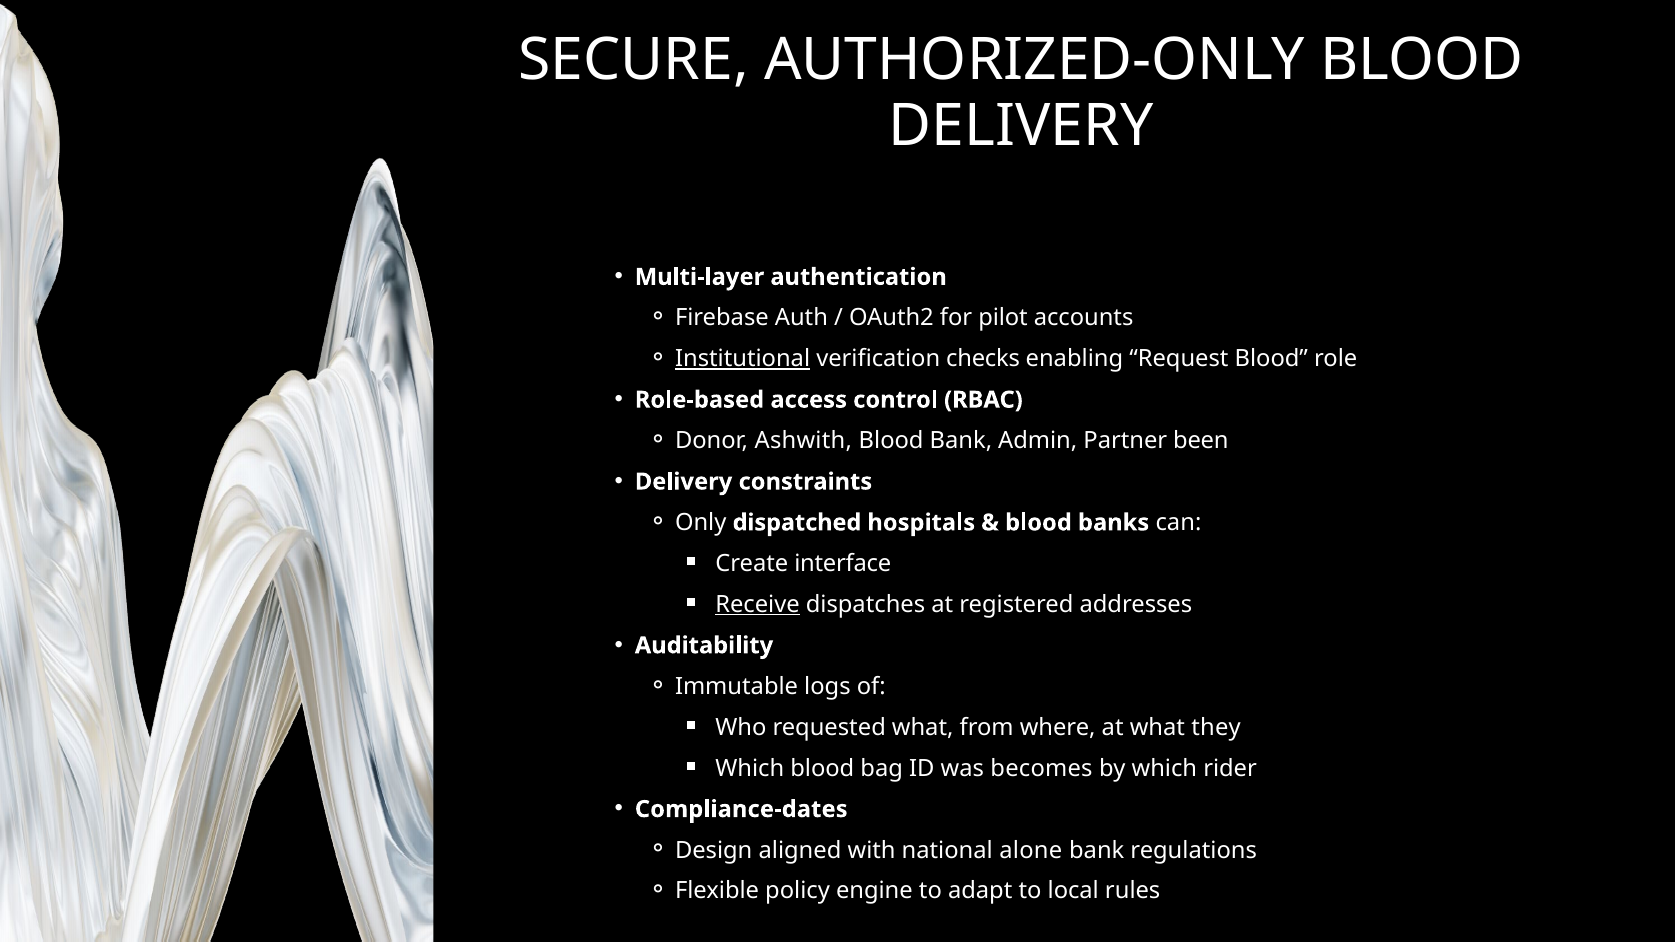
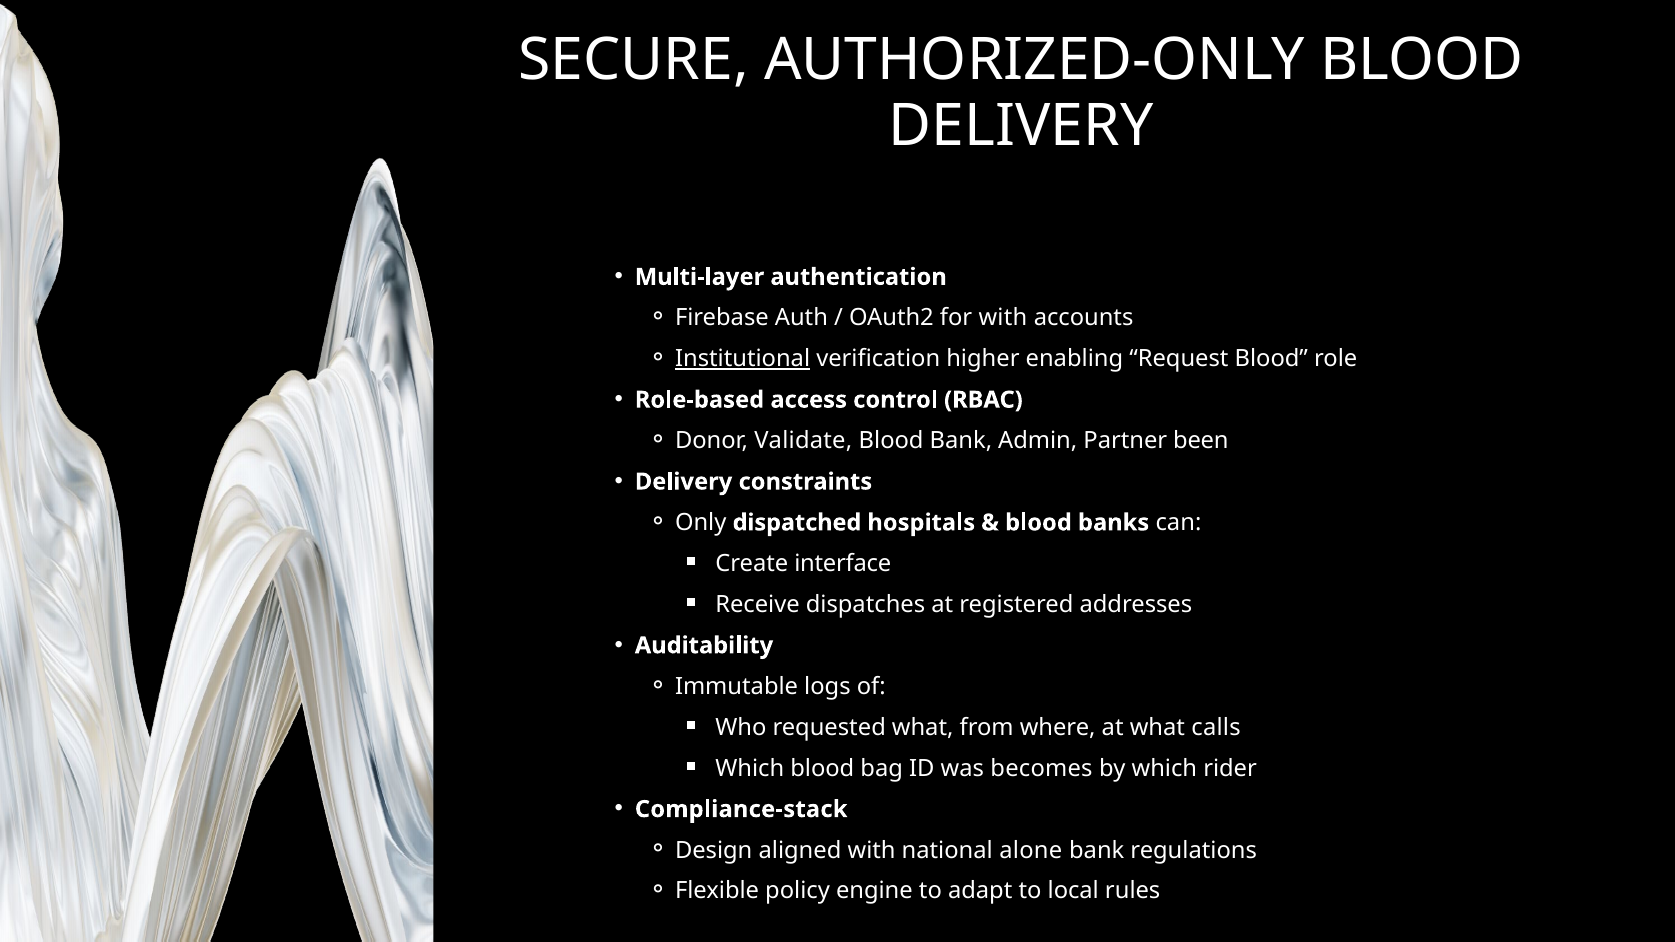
for pilot: pilot -> with (1003, 318)
checks: checks -> higher (983, 359)
Ashwith: Ashwith -> Validate (803, 441)
Receive underline: present -> none (758, 605)
they: they -> calls (1216, 728)
Compliance‑dates: Compliance‑dates -> Compliance‑stack (741, 809)
